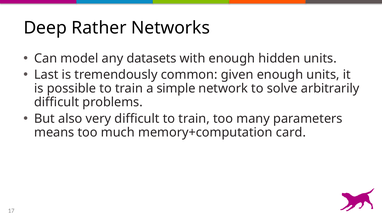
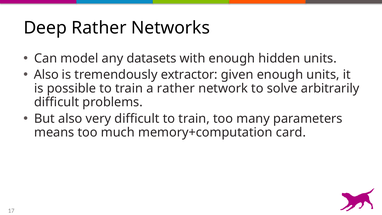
Last: Last -> Also (46, 75)
common: common -> extractor (189, 75)
a simple: simple -> rather (176, 88)
